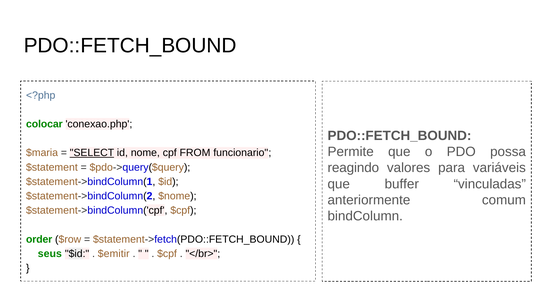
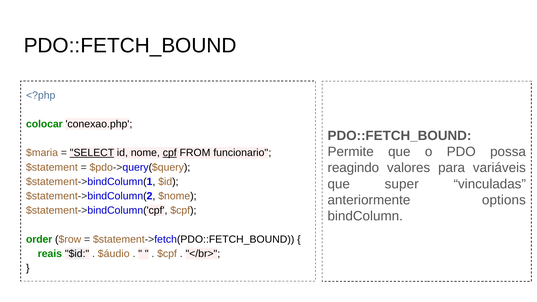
cpf underline: none -> present (170, 153)
buffer: buffer -> super (402, 184)
comum: comum -> options (504, 200)
seus: seus -> reais (50, 254)
$emitir: $emitir -> $áudio (114, 254)
